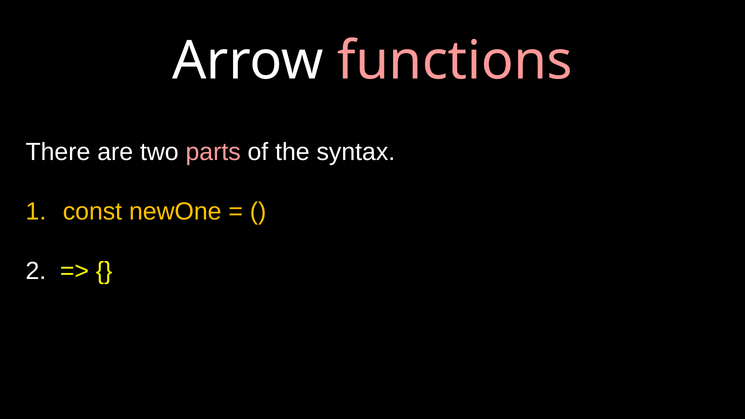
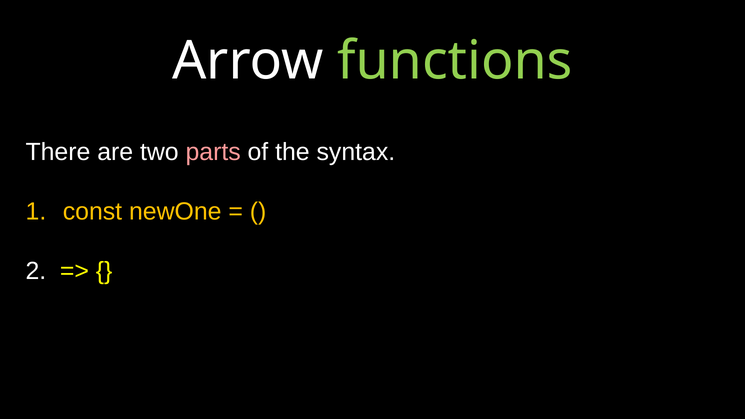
functions colour: pink -> light green (455, 61)
